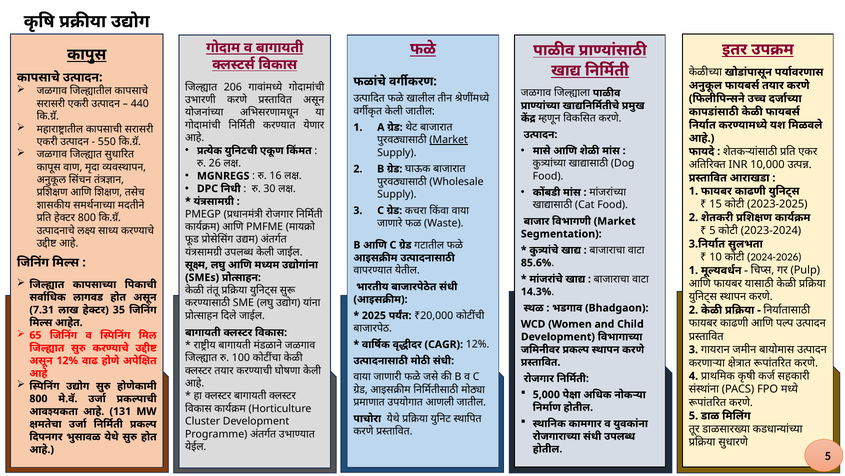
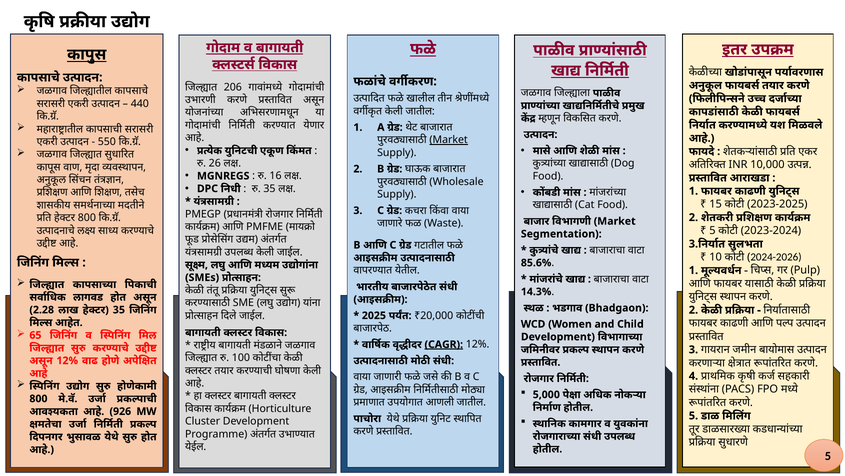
30: 30 -> 35 (269, 188)
7.31: 7.31 -> 2.28 (42, 309)
CAGR underline: none -> present (444, 344)
131: 131 -> 926 (120, 411)
